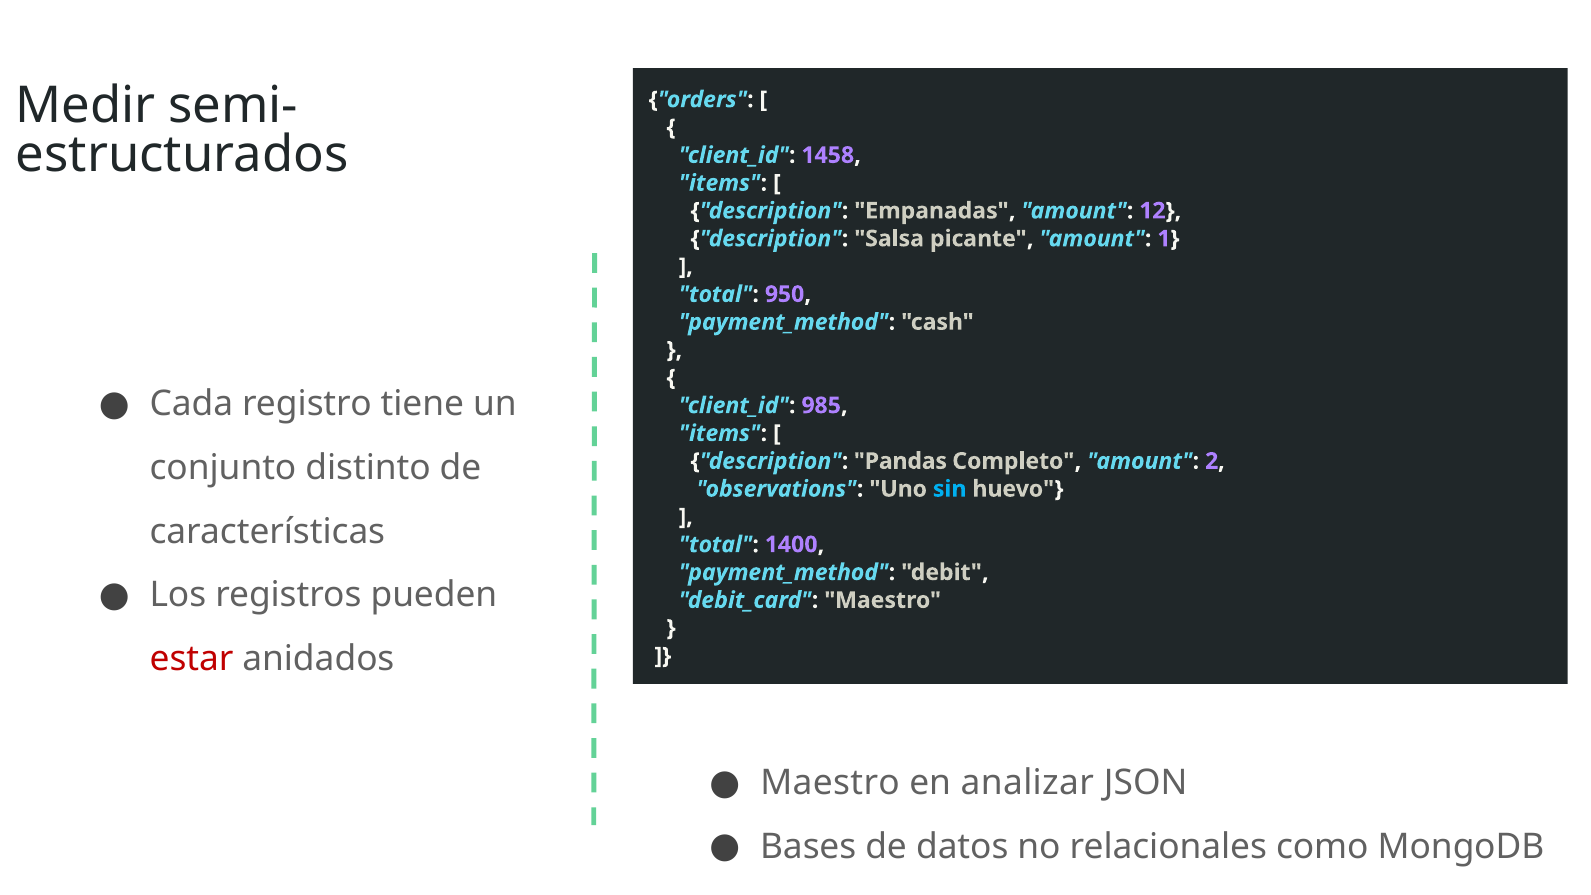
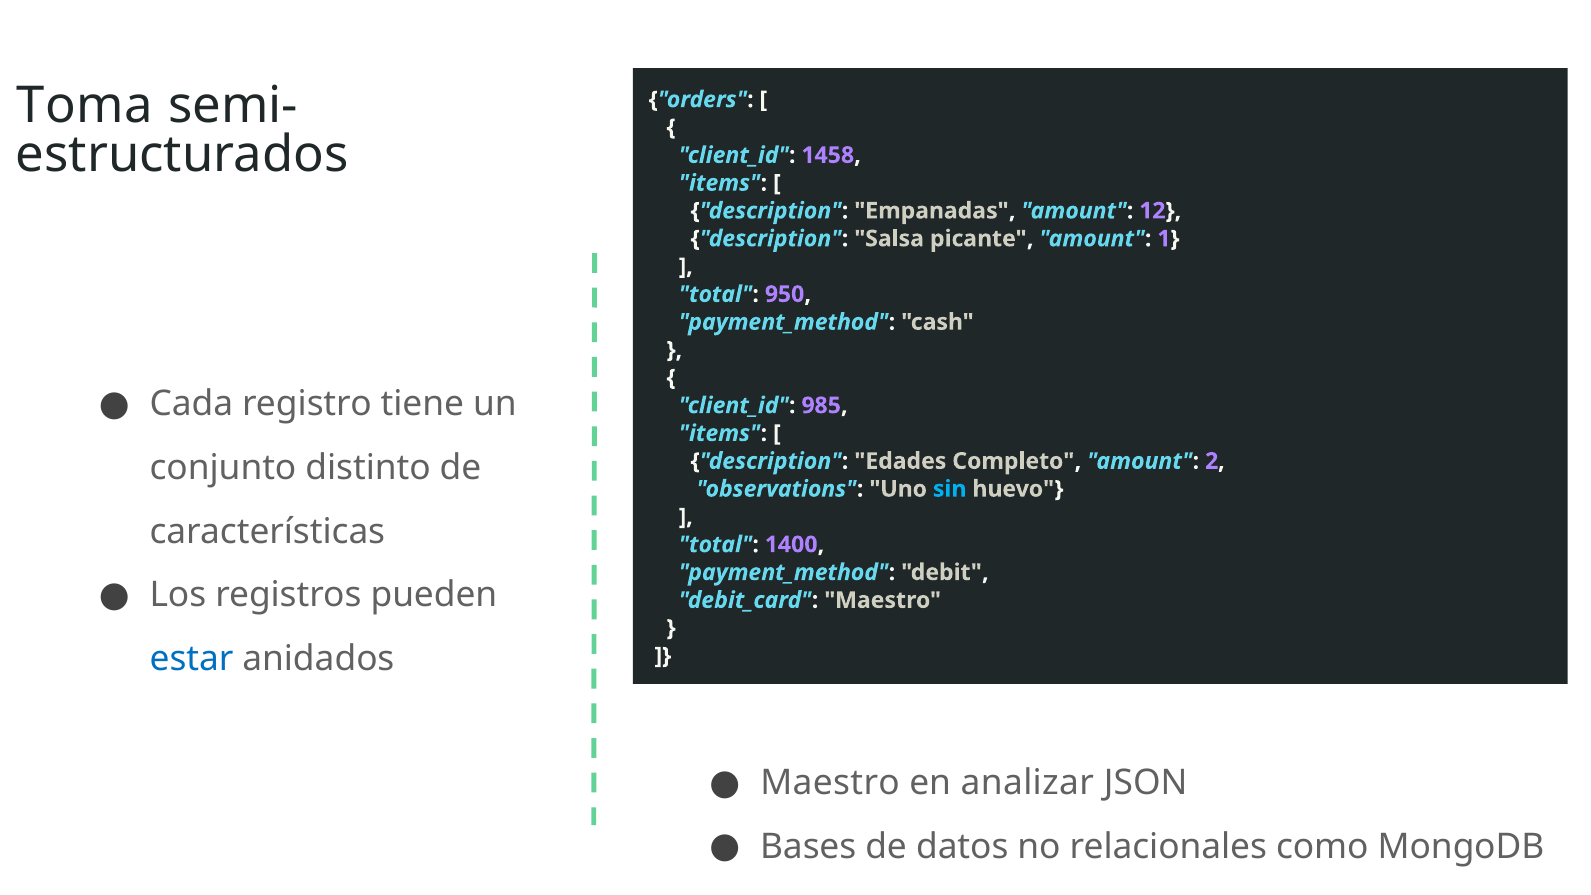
Medir: Medir -> Toma (85, 106)
Pandas: Pandas -> Edades (900, 461)
estar colour: red -> blue (192, 658)
